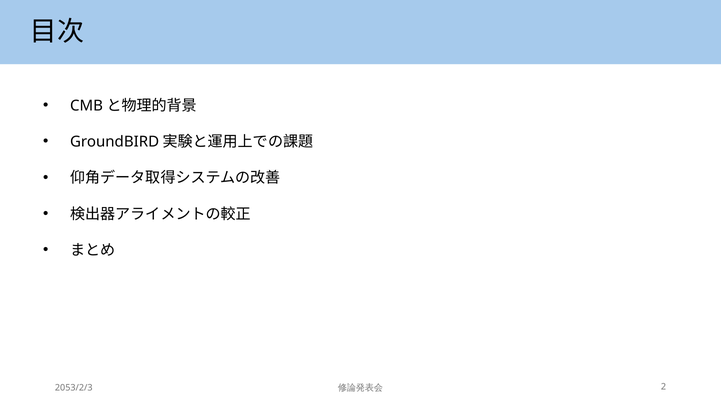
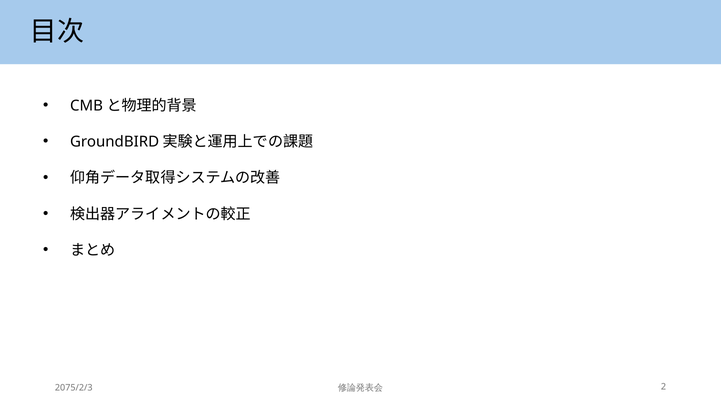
2053/2/3: 2053/2/3 -> 2075/2/3 (74, 387)
